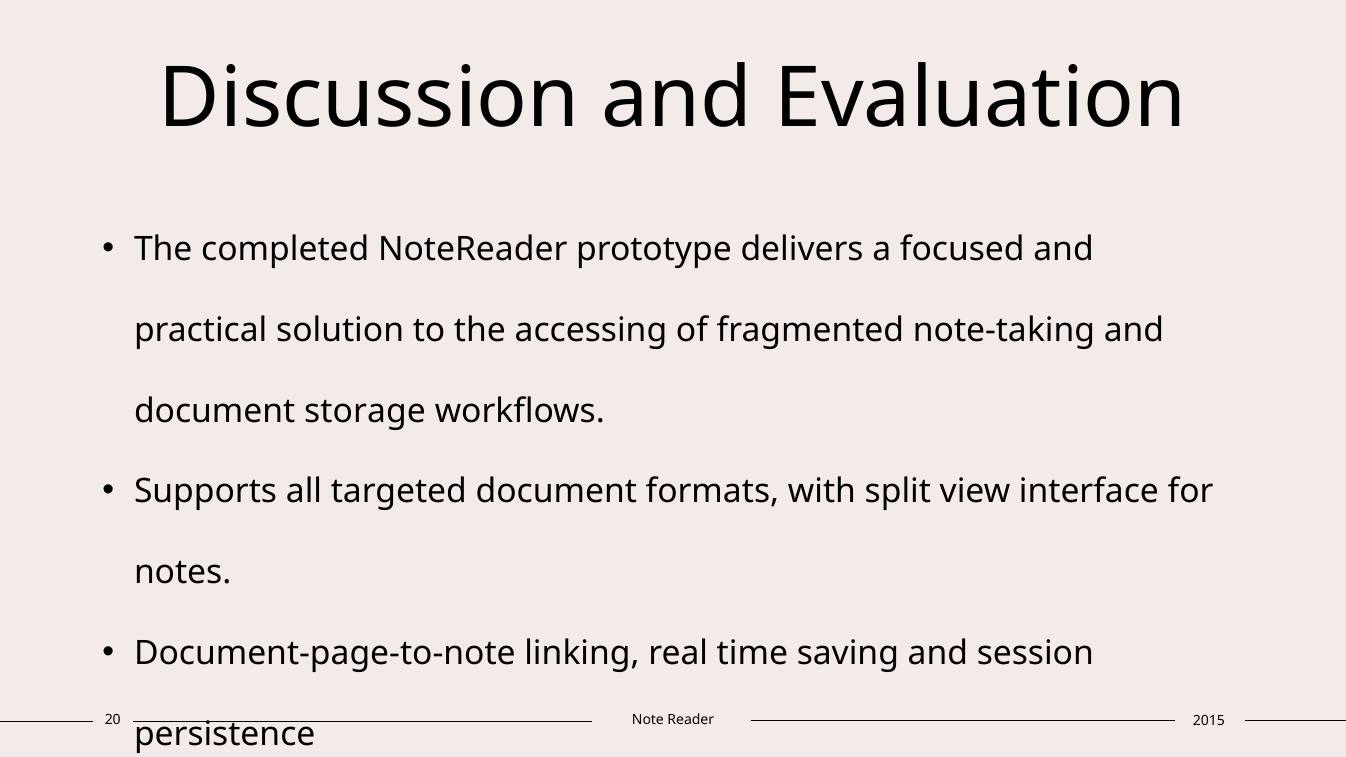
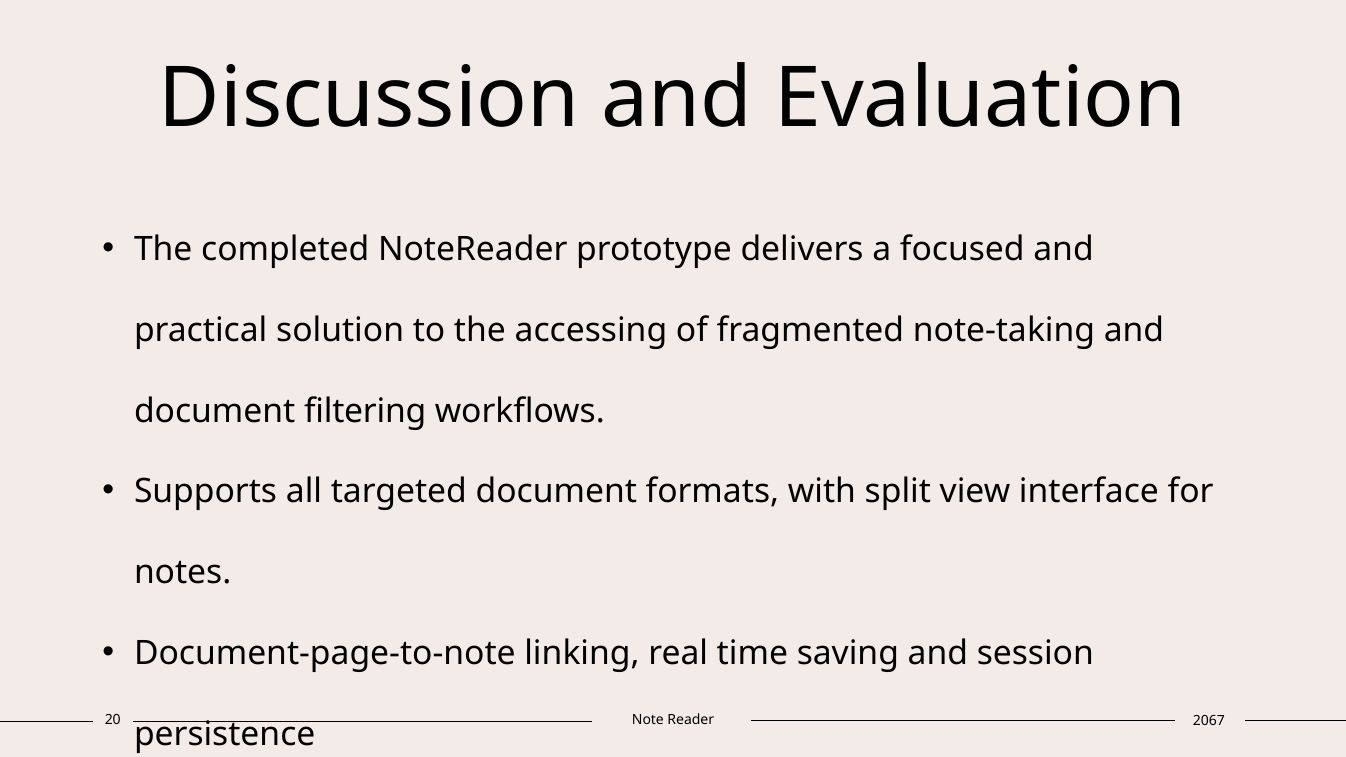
storage: storage -> filtering (365, 411)
2015: 2015 -> 2067 (1209, 721)
